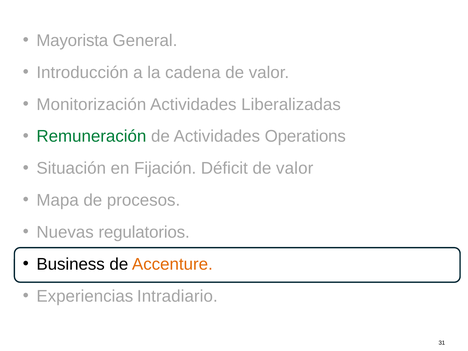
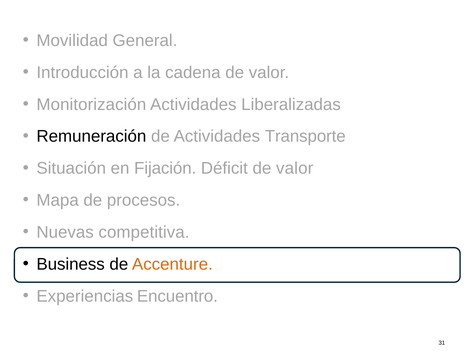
Mayorista: Mayorista -> Movilidad (72, 41)
Remuneración colour: green -> black (91, 136)
Operations: Operations -> Transporte (305, 136)
regulatorios: regulatorios -> competitiva (144, 232)
Intradiario: Intradiario -> Encuentro (177, 296)
